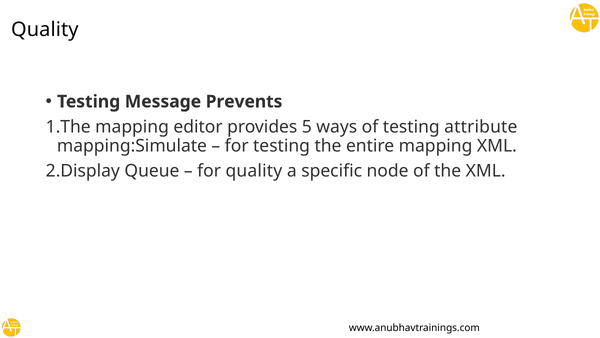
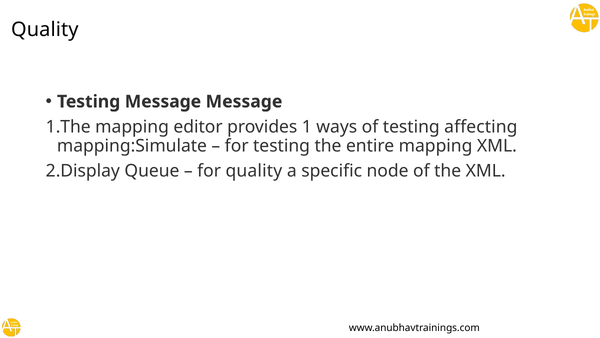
Message Prevents: Prevents -> Message (244, 101)
5: 5 -> 1 (307, 127)
attribute: attribute -> affecting (481, 127)
